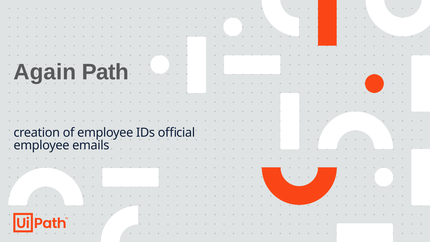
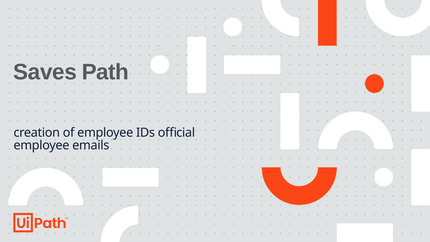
Again: Again -> Saves (45, 72)
